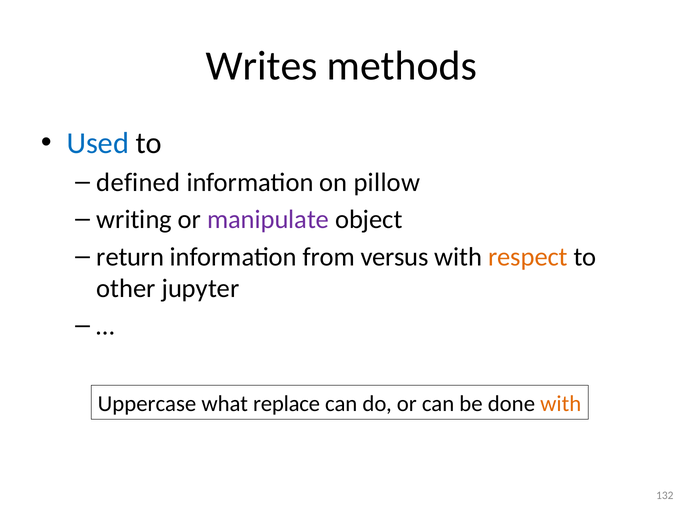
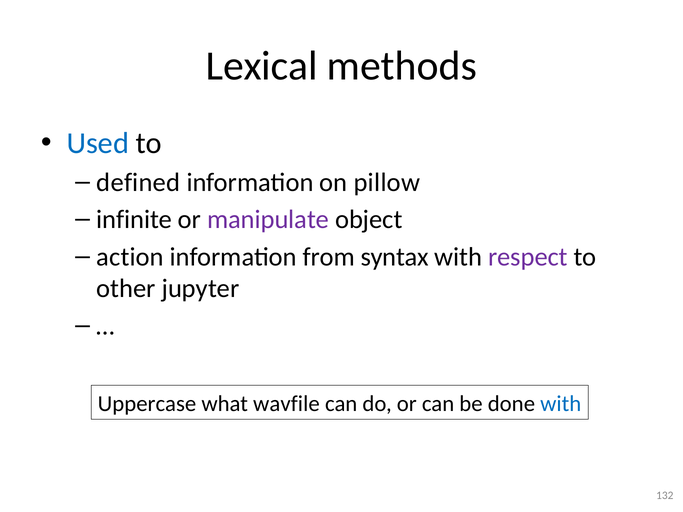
Writes: Writes -> Lexical (262, 66)
writing: writing -> infinite (134, 220)
return: return -> action (130, 257)
versus: versus -> syntax (395, 257)
respect colour: orange -> purple (528, 257)
replace: replace -> wavfile (286, 404)
with colour: orange -> blue (561, 404)
